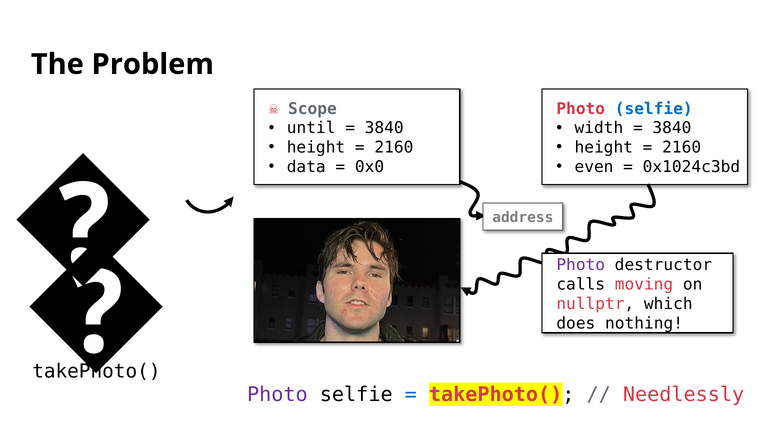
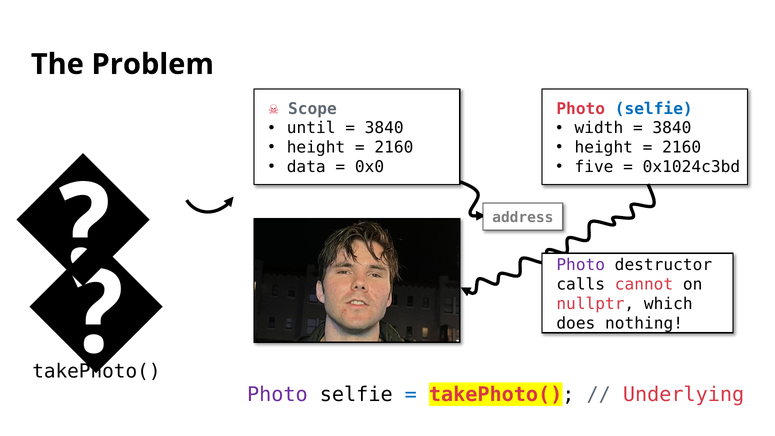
even: even -> five (594, 167)
moving: moving -> cannot (644, 284)
Needlessly: Needlessly -> Underlying (684, 394)
